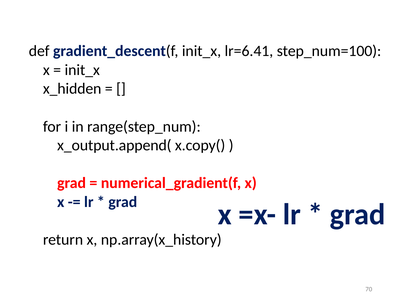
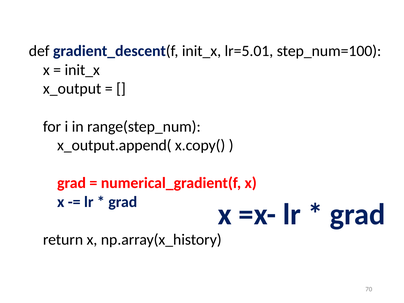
lr=6.41: lr=6.41 -> lr=5.01 (249, 51)
x_hidden: x_hidden -> x_output (72, 89)
